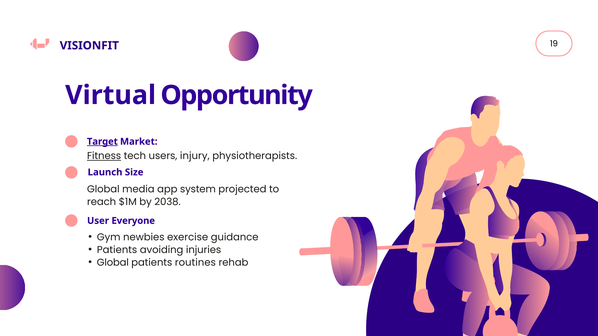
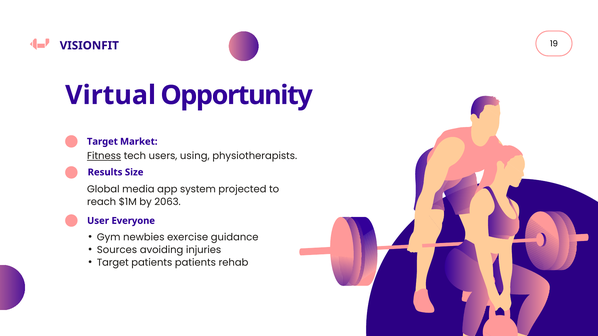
Target underline: present -> none (102, 142)
injury: injury -> using (195, 156)
Launch: Launch -> Results (105, 172)
2038: 2038 -> 2063 (168, 202)
Patients: Patients -> Sources (117, 250)
Global: Global -> Target (113, 263)
patients routines: routines -> patients (195, 263)
